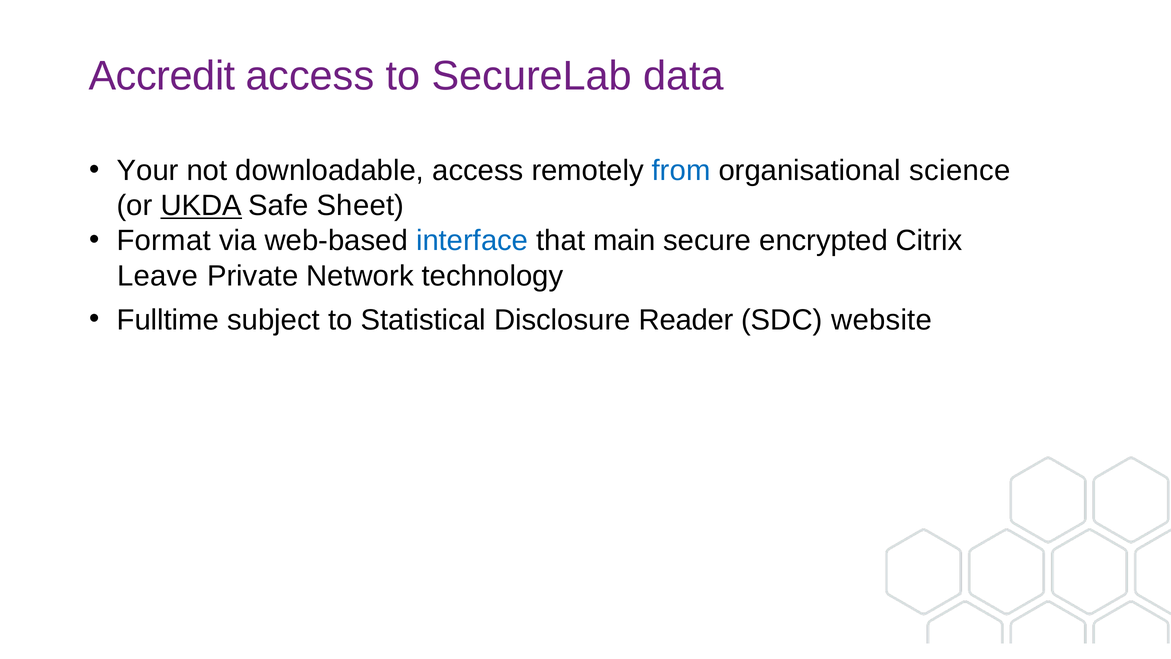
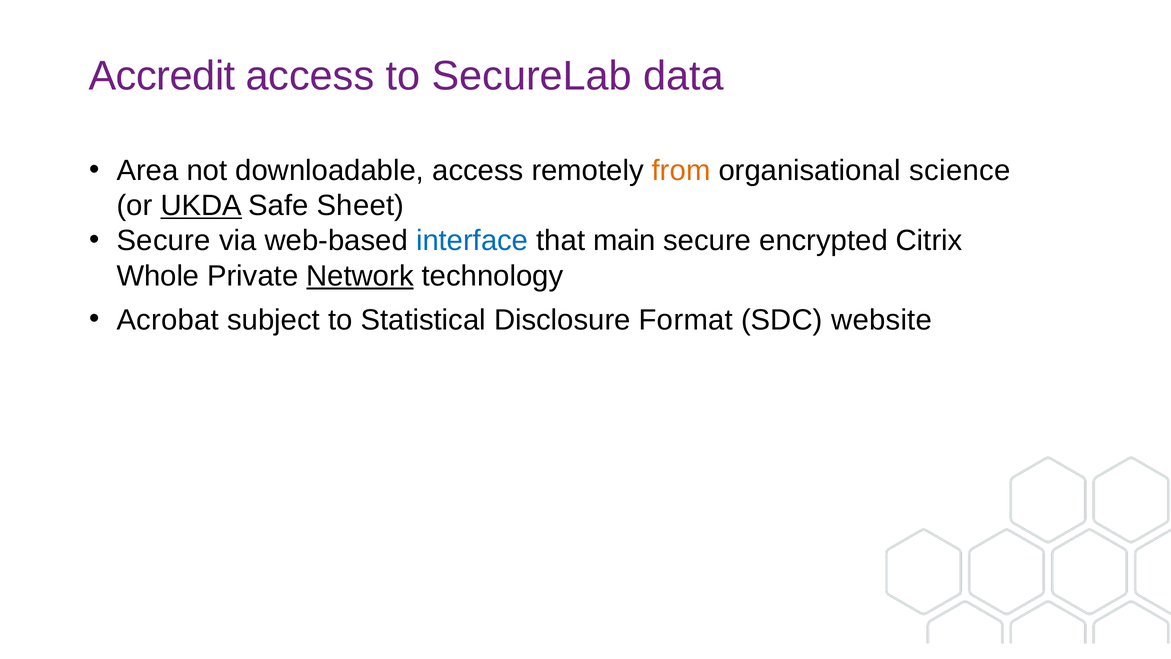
Your: Your -> Area (148, 170)
from colour: blue -> orange (681, 170)
Format: Format -> Secure (164, 241)
Leave: Leave -> Whole (158, 276)
Network underline: none -> present (360, 276)
Fulltime: Fulltime -> Acrobat (168, 320)
Reader: Reader -> Format (686, 320)
